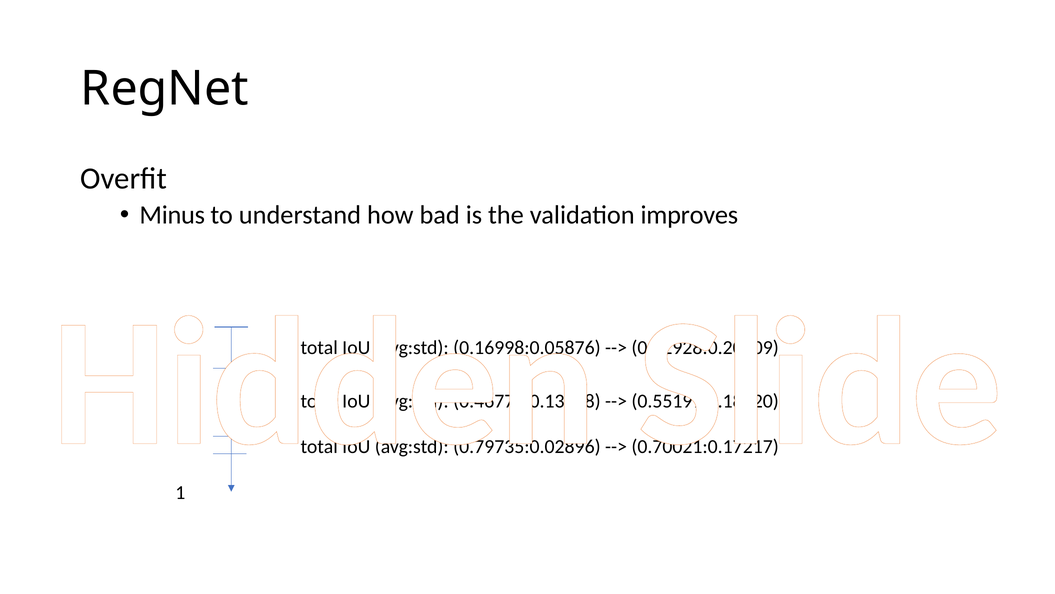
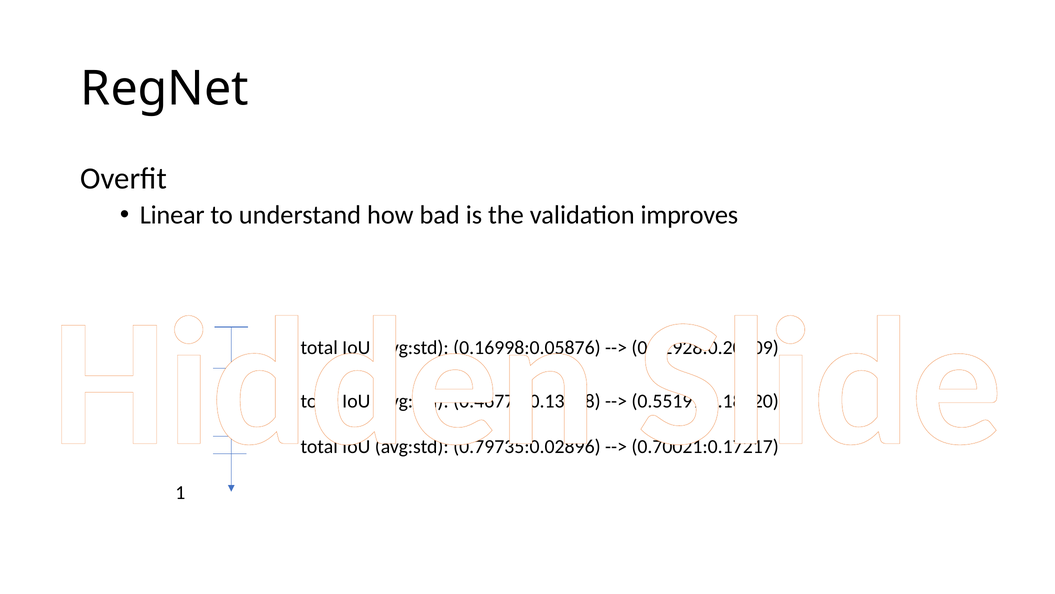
Minus: Minus -> Linear (172, 215)
